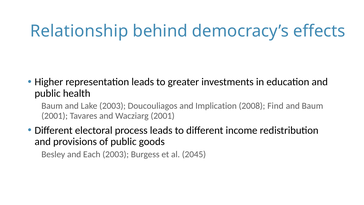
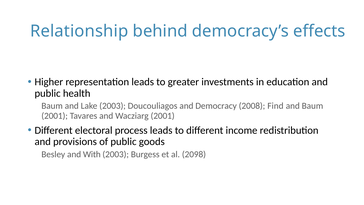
Implication: Implication -> Democracy (216, 106)
Each: Each -> With (92, 154)
2045: 2045 -> 2098 (194, 154)
